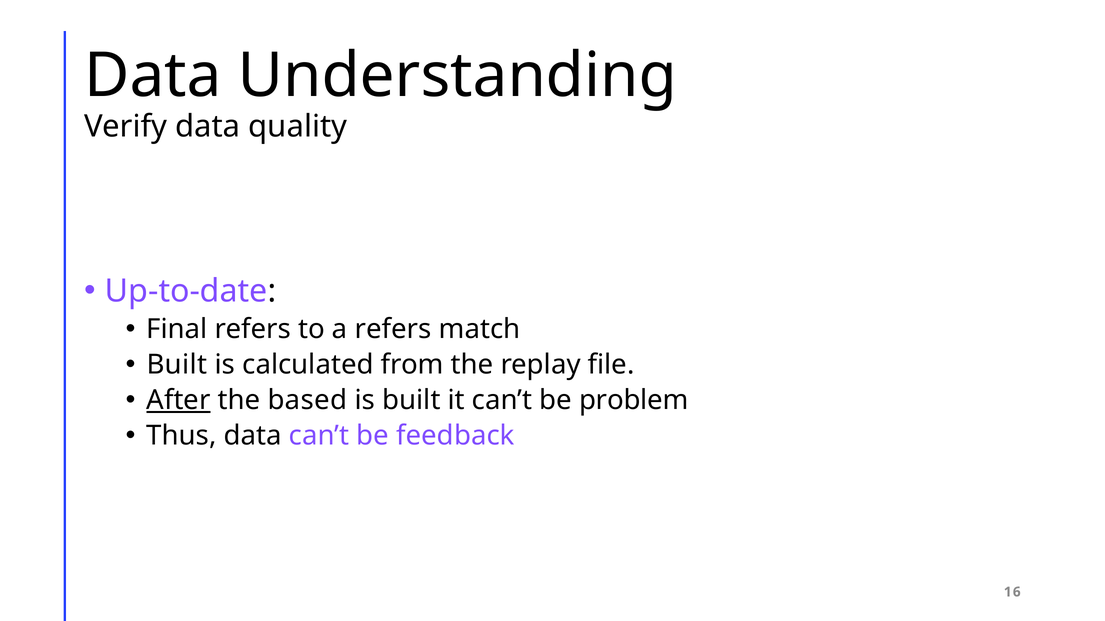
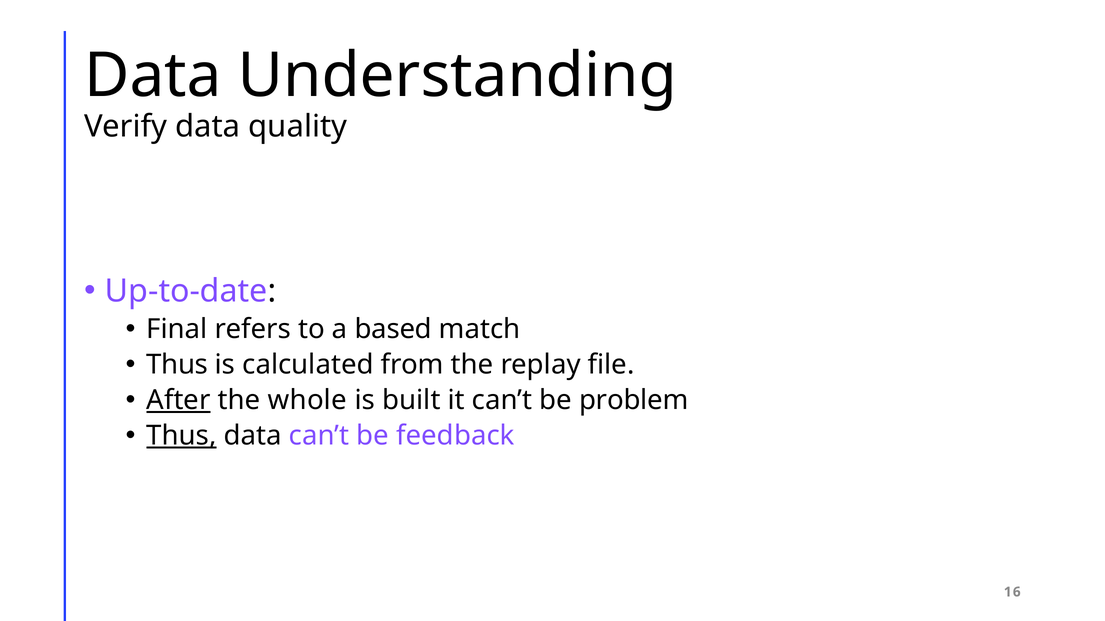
a refers: refers -> based (393, 329)
Built: Built -> Thus (177, 365)
based: based -> whole (307, 401)
Thus underline: none -> present (181, 436)
